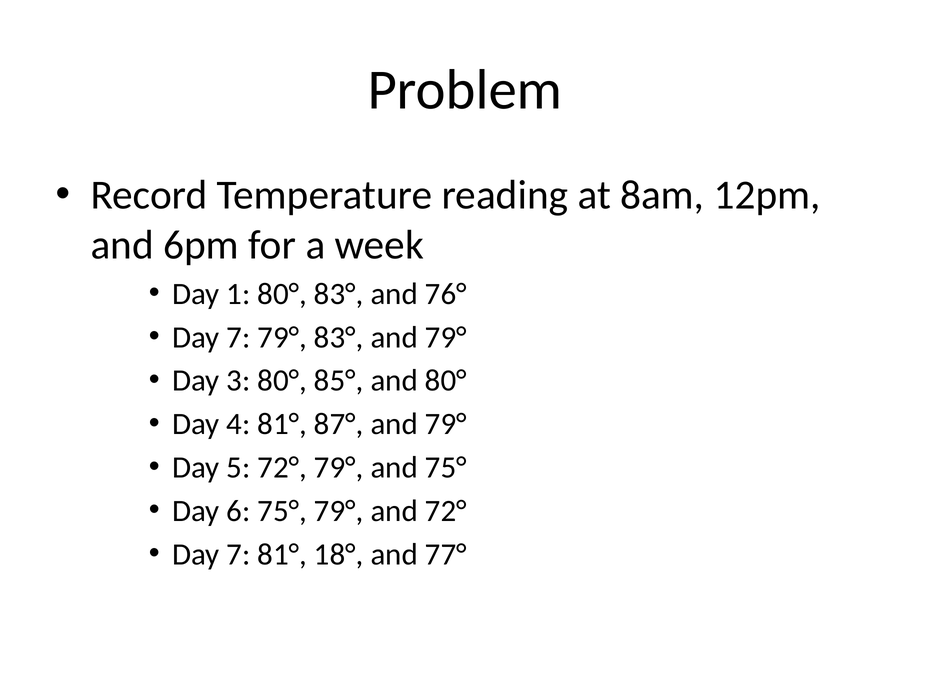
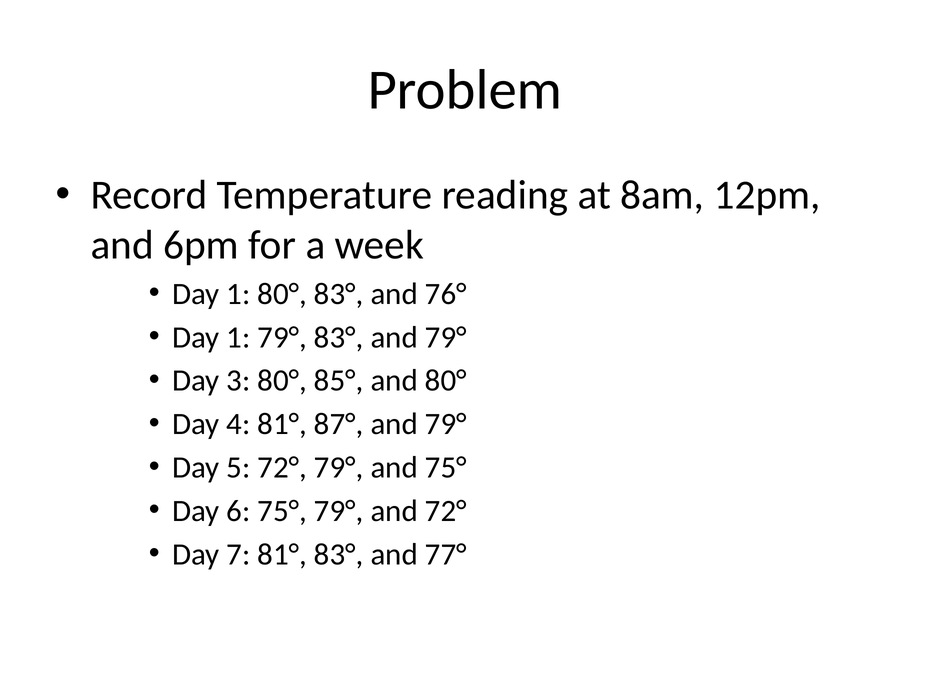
7: 7 -> 1 (238, 337)
81° 18°: 18° -> 83° (339, 554)
